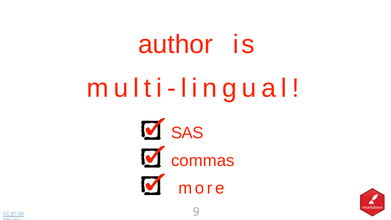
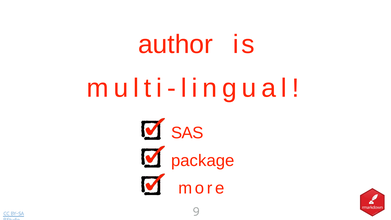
commas: commas -> package (203, 161)
